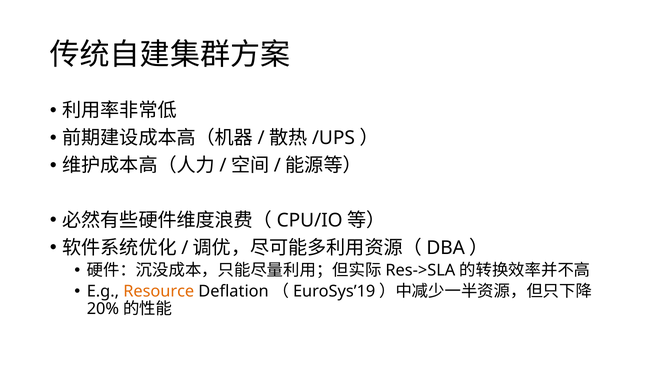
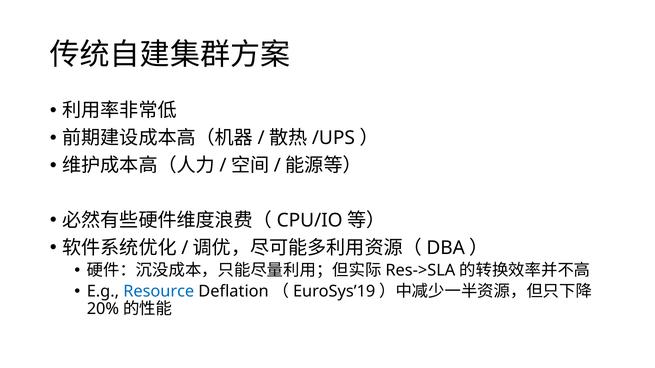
Resource colour: orange -> blue (159, 292)
